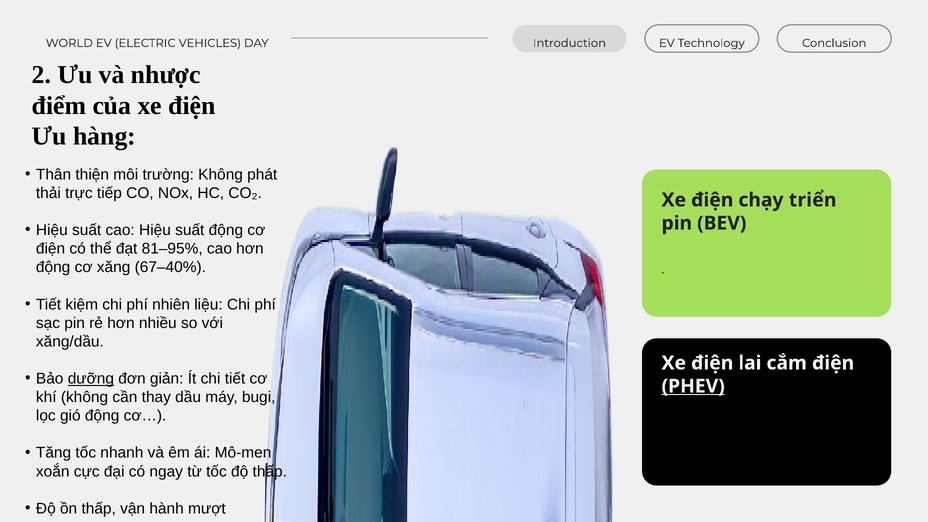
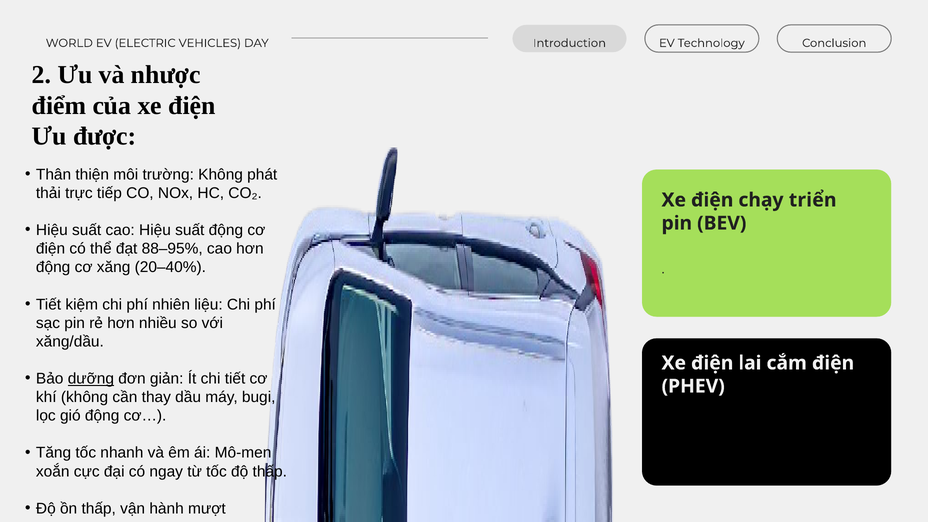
hàng: hàng -> được (105, 136)
81–95%: 81–95% -> 88–95% (172, 249)
67–40%: 67–40% -> 20–40% (170, 267)
PHEV underline: present -> none (693, 386)
